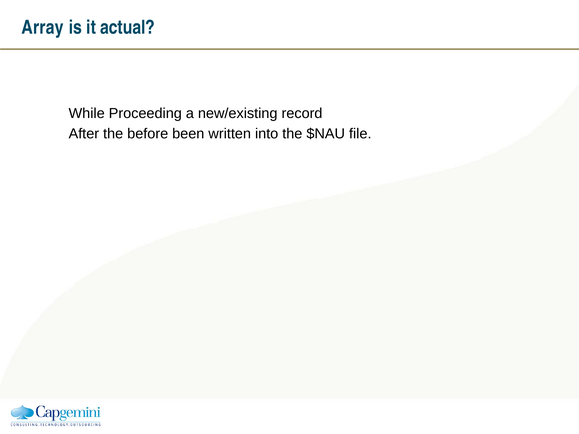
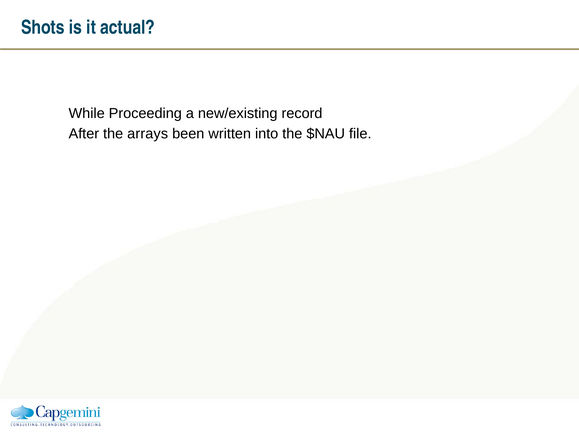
Array: Array -> Shots (43, 27)
before: before -> arrays (148, 134)
